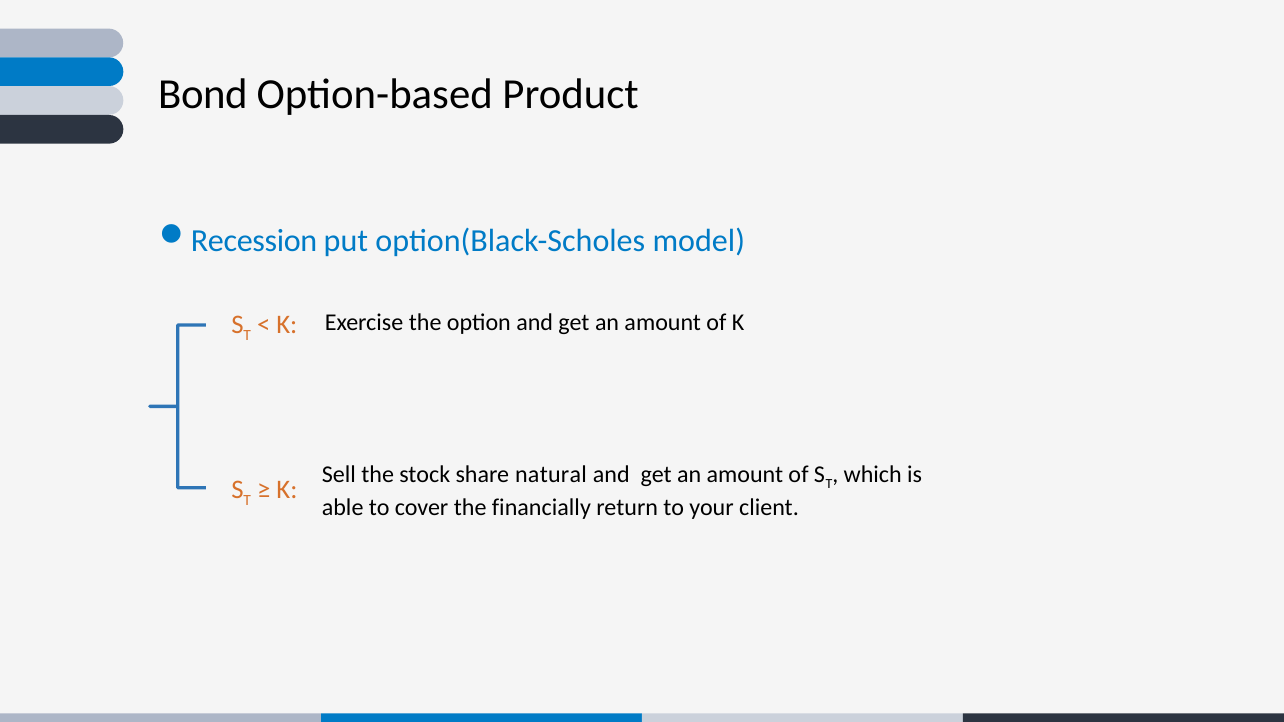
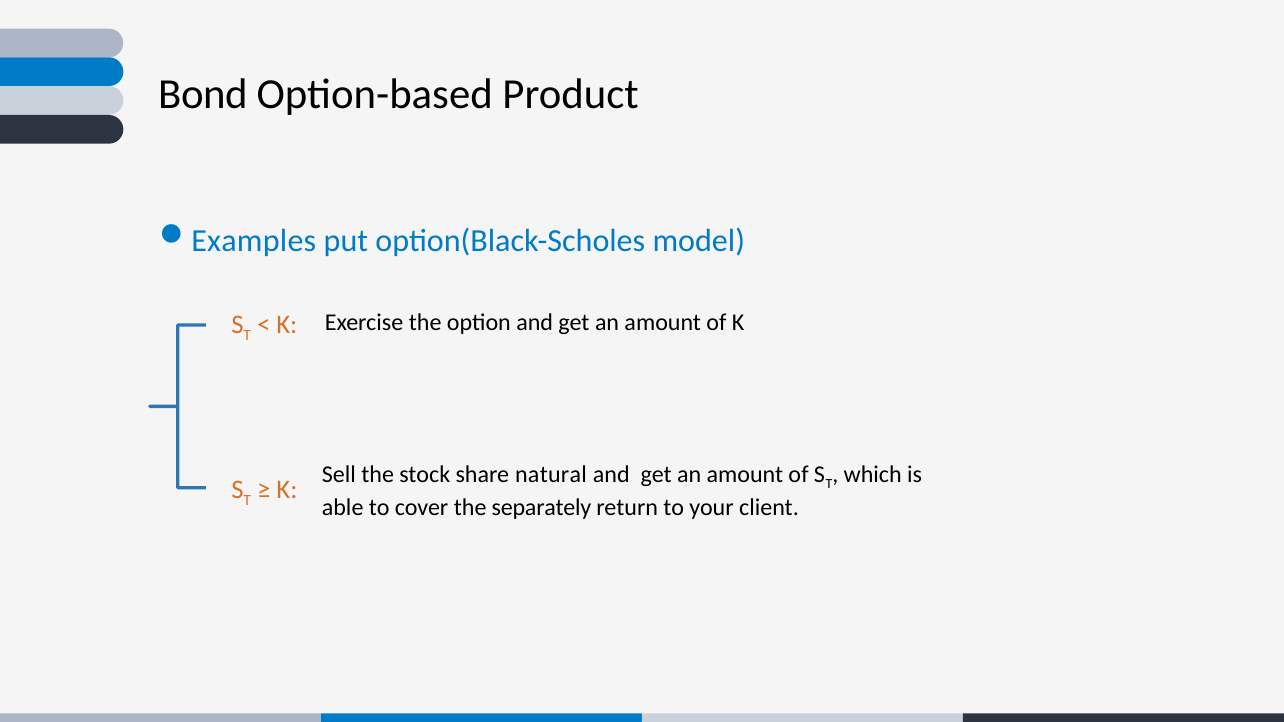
Recession: Recession -> Examples (254, 241)
financially: financially -> separately (542, 508)
